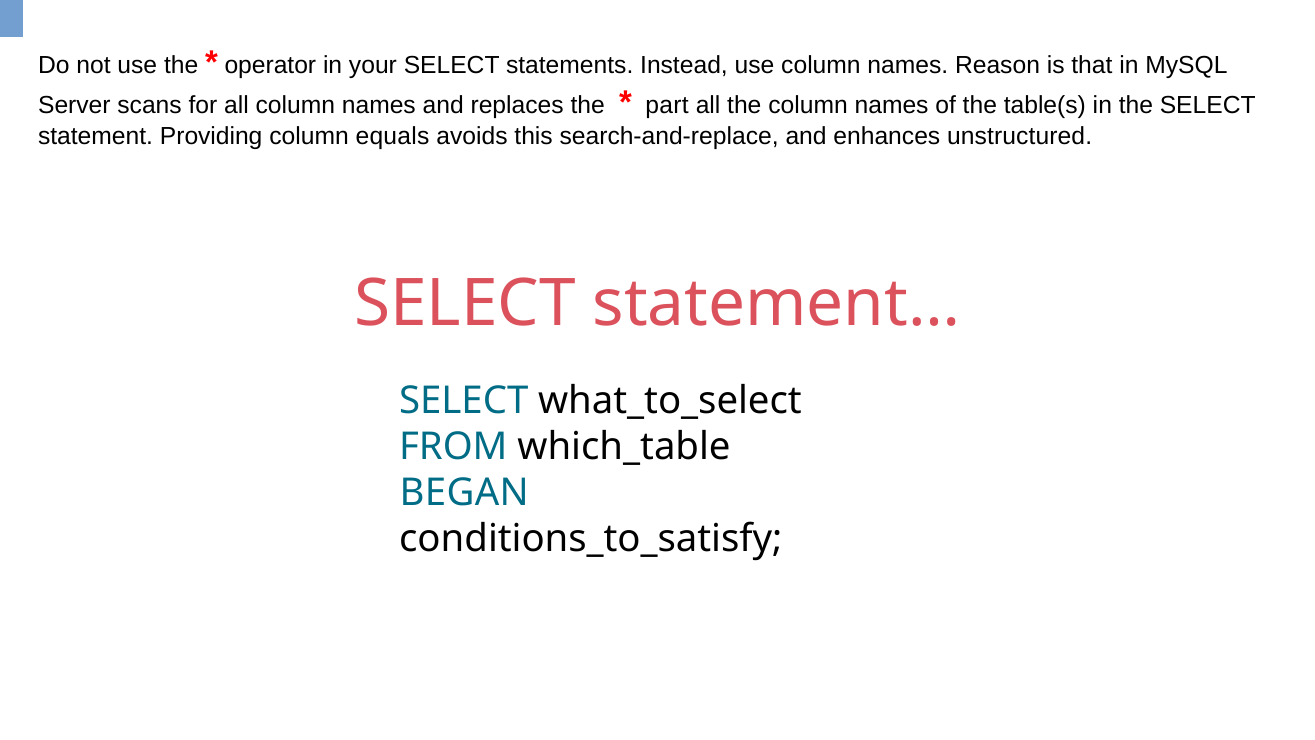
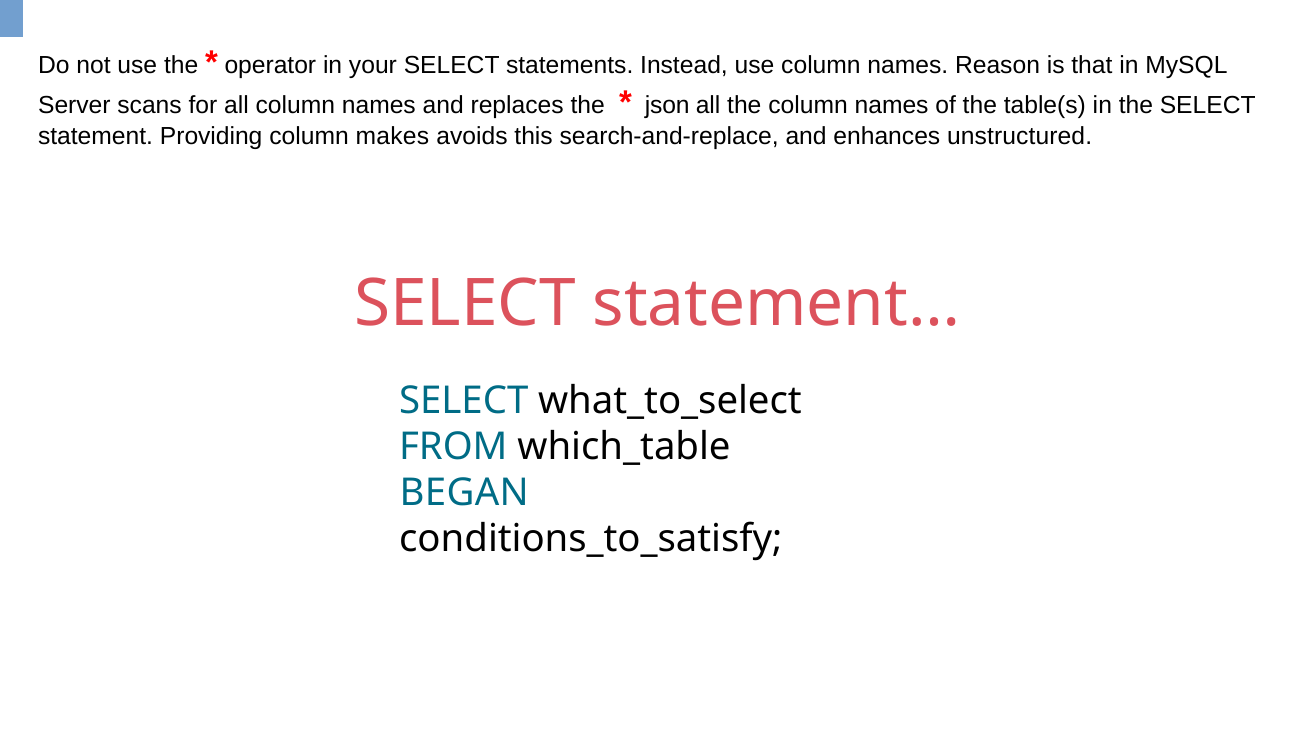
part: part -> json (667, 105)
equals: equals -> makes (392, 136)
